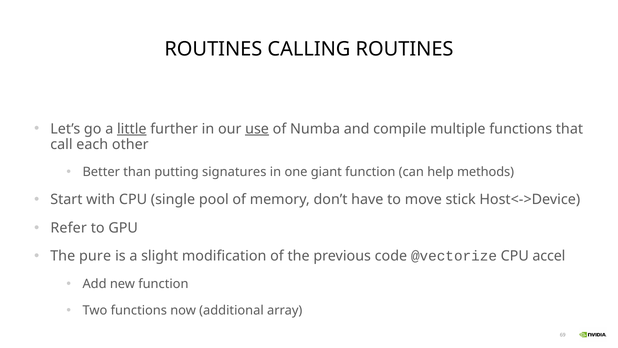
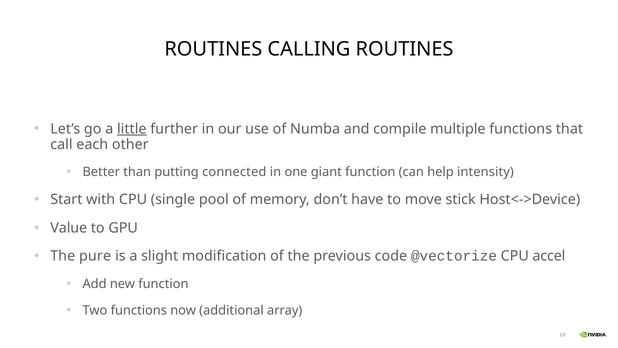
use underline: present -> none (257, 129)
signatures: signatures -> connected (234, 172)
methods: methods -> intensity (485, 172)
Refer: Refer -> Value (69, 228)
